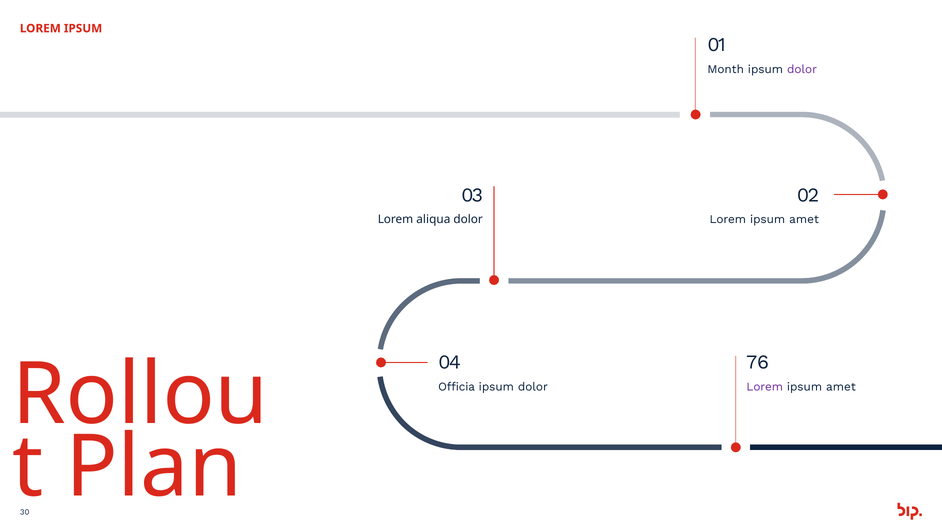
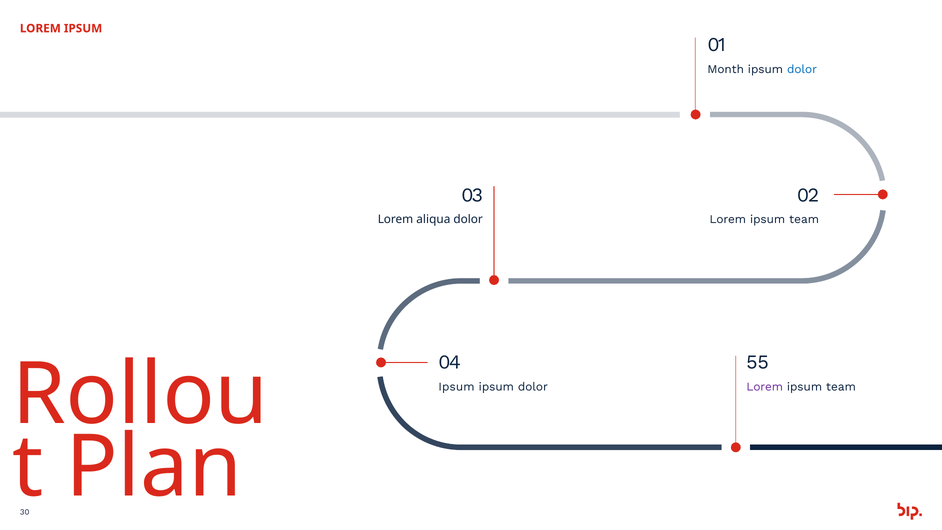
dolor colour: purple -> blue (802, 69)
amet: amet -> team (804, 220)
76: 76 -> 55 (758, 362)
Officia: Officia -> Ipsum (456, 387)
amet: amet -> team (841, 387)
